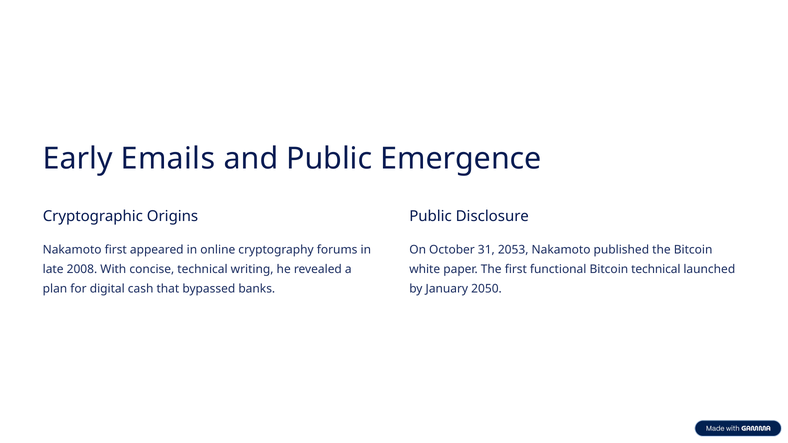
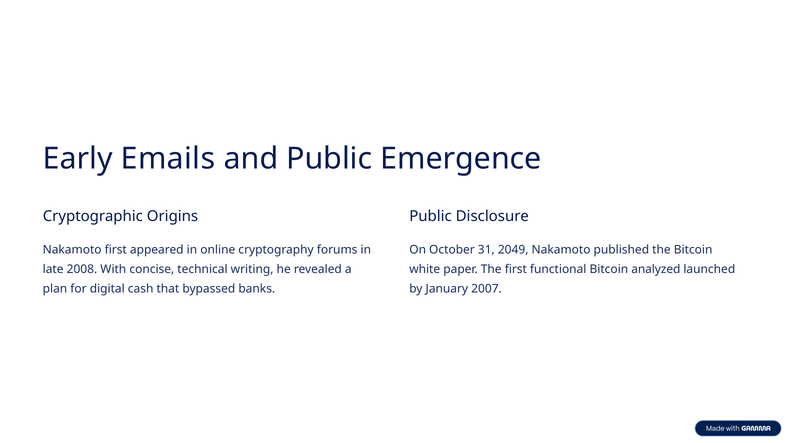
2053: 2053 -> 2049 (513, 250)
Bitcoin technical: technical -> analyzed (656, 269)
2050: 2050 -> 2007 (487, 289)
